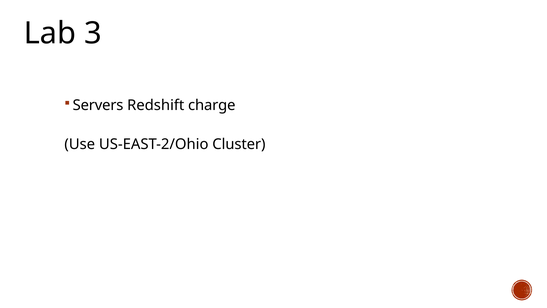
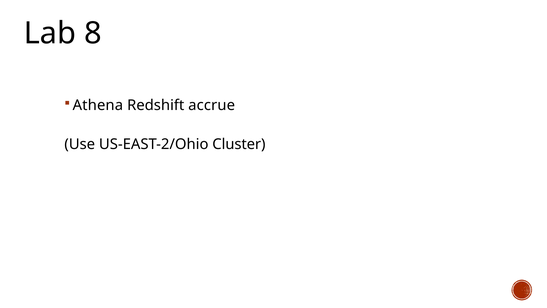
3: 3 -> 8 (93, 33)
Servers: Servers -> Athena (98, 105)
charge: charge -> accrue (212, 105)
